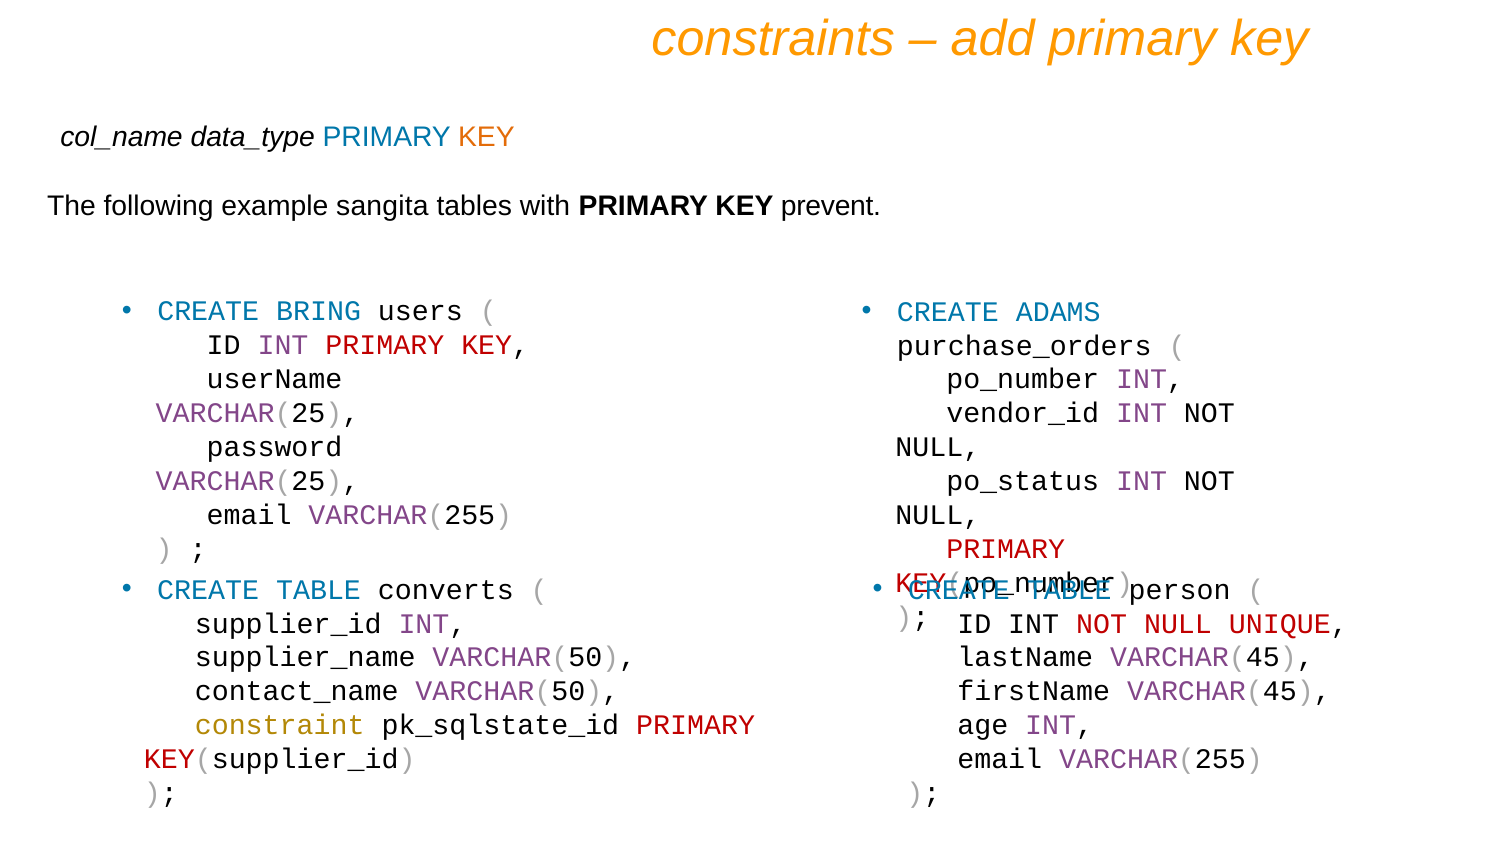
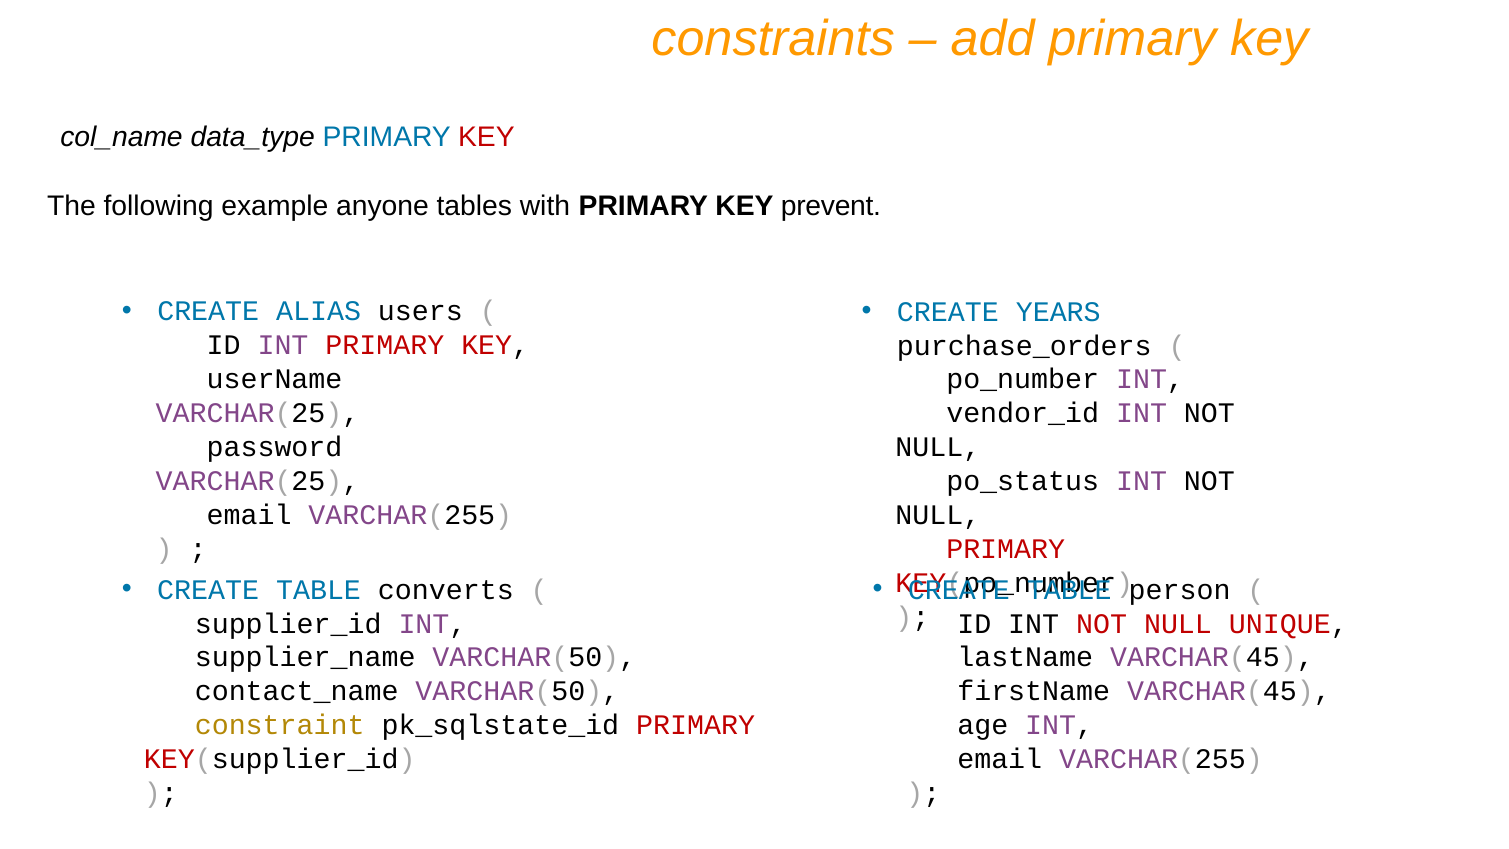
KEY colour: orange -> red (486, 137)
sangita: sangita -> anyone (383, 206)
BRING: BRING -> ALIAS (319, 311)
ADAMS: ADAMS -> YEARS (1058, 312)
